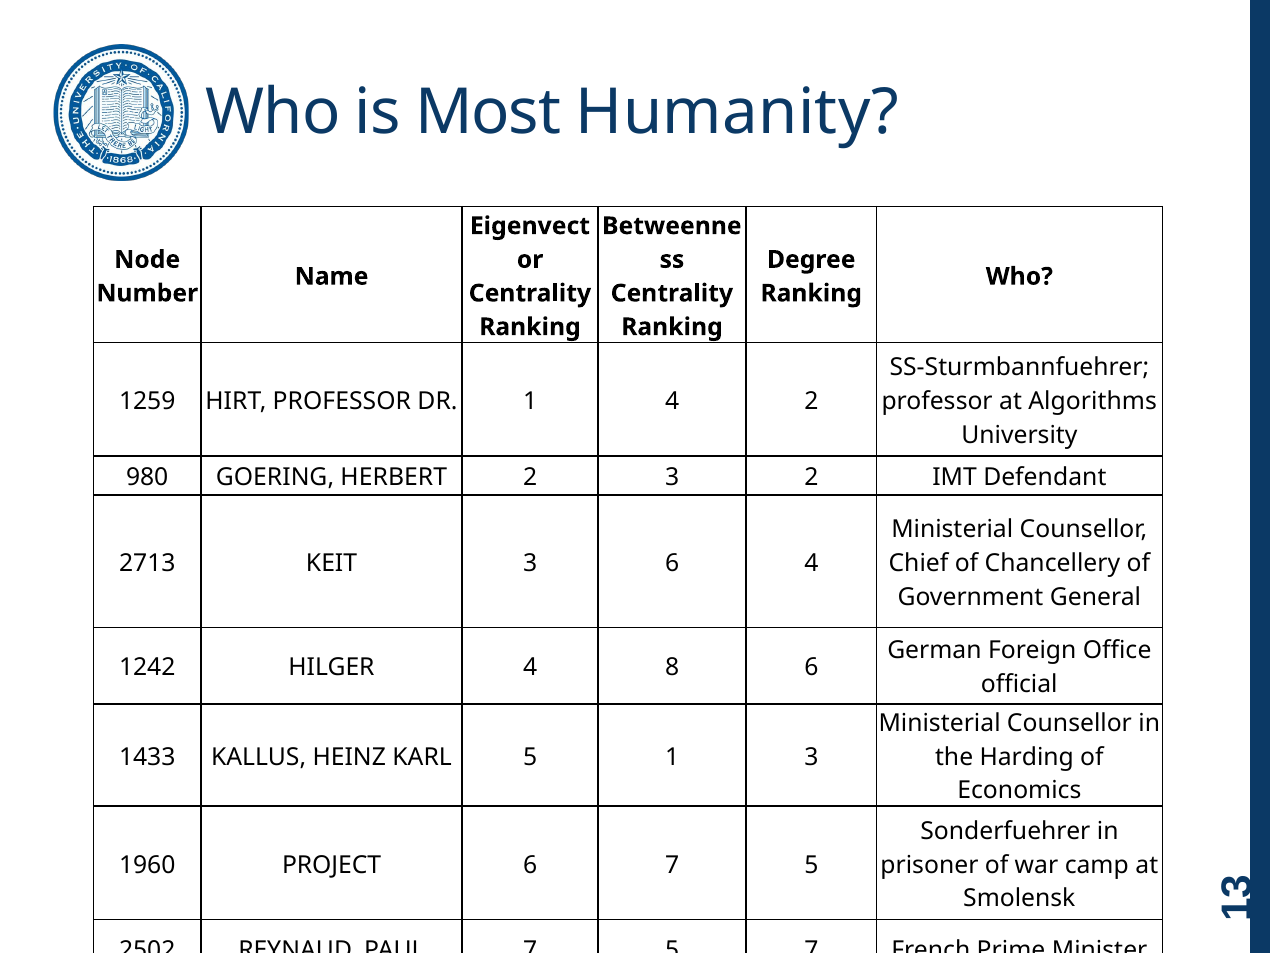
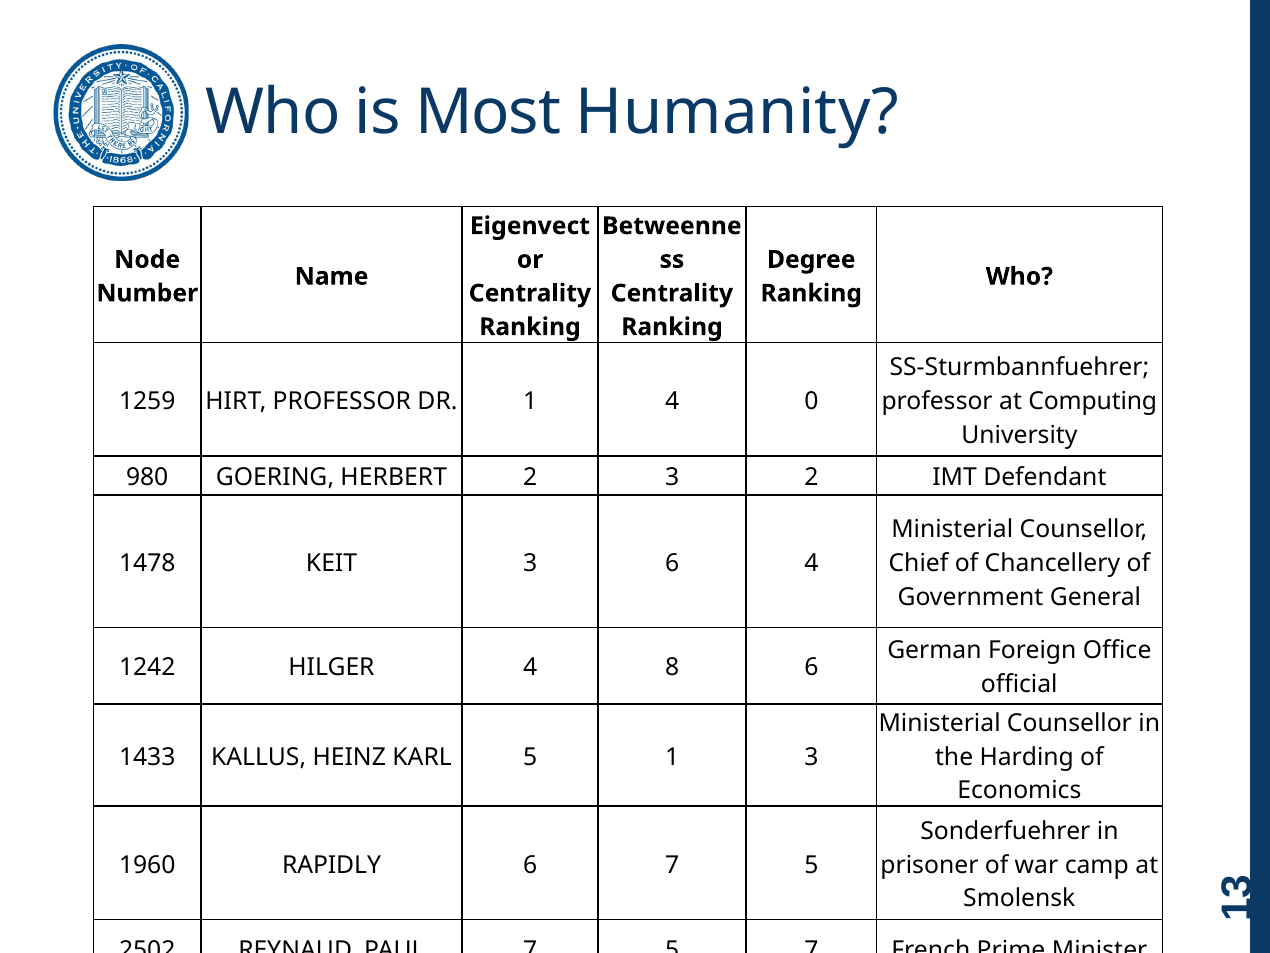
4 2: 2 -> 0 (811, 401)
Algorithms: Algorithms -> Computing (1093, 401)
2713: 2713 -> 1478 (147, 563)
PROJECT: PROJECT -> RAPIDLY (332, 864)
